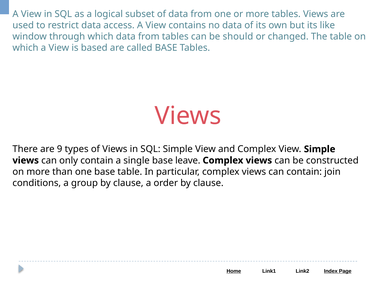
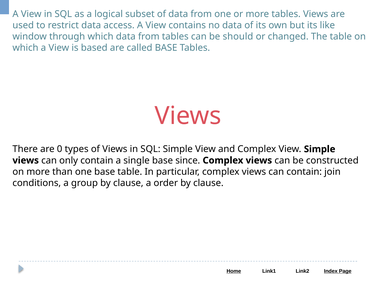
9: 9 -> 0 (60, 149)
leave: leave -> since (188, 160)
